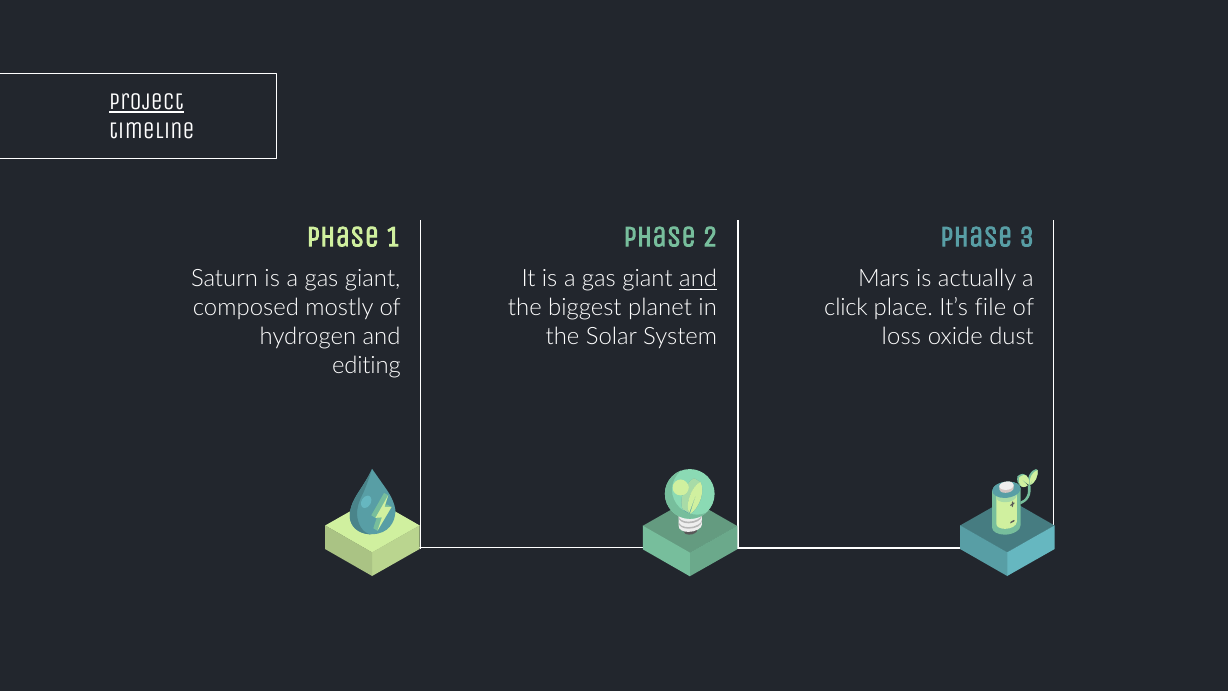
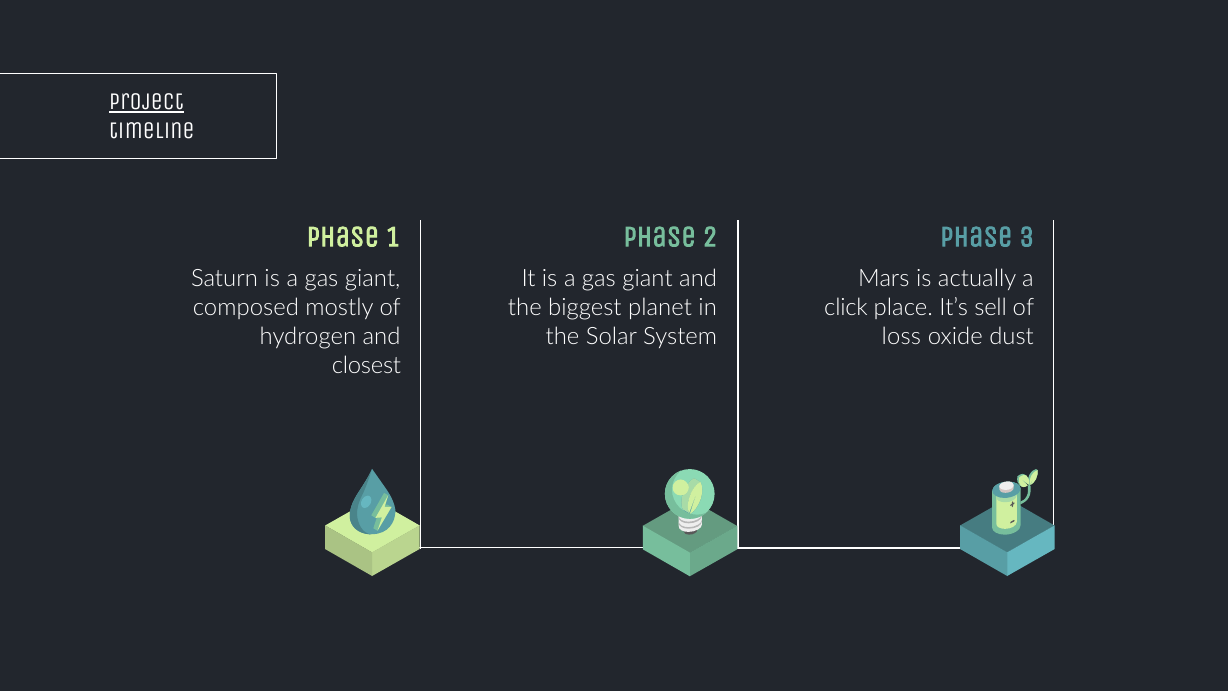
and underline: present -> none (698, 279)
file: file -> sell (991, 308)
editing: editing -> closest (366, 365)
